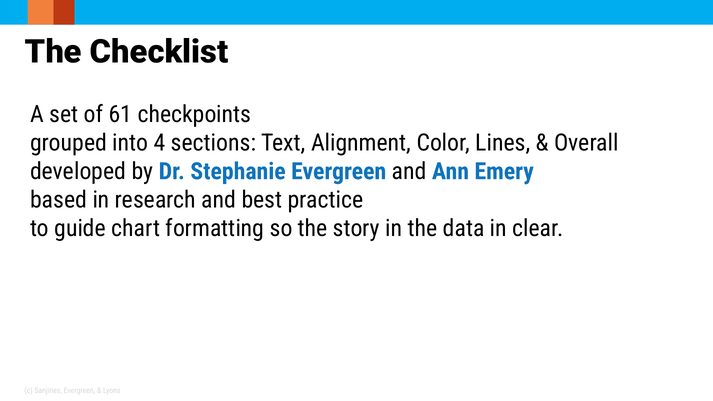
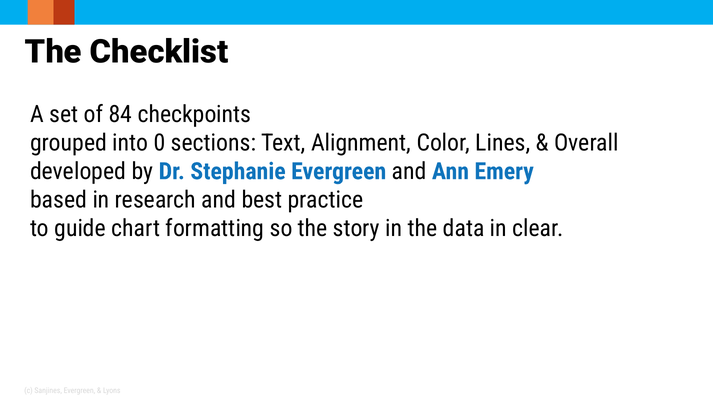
61: 61 -> 84 (120, 114)
4: 4 -> 0 (159, 143)
